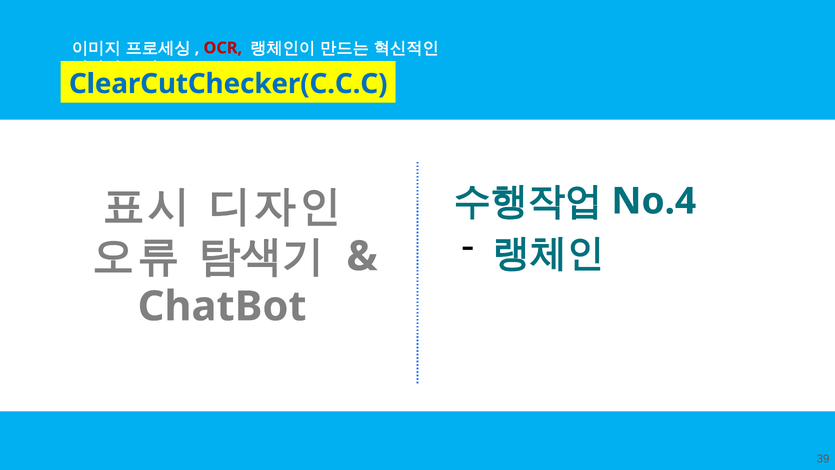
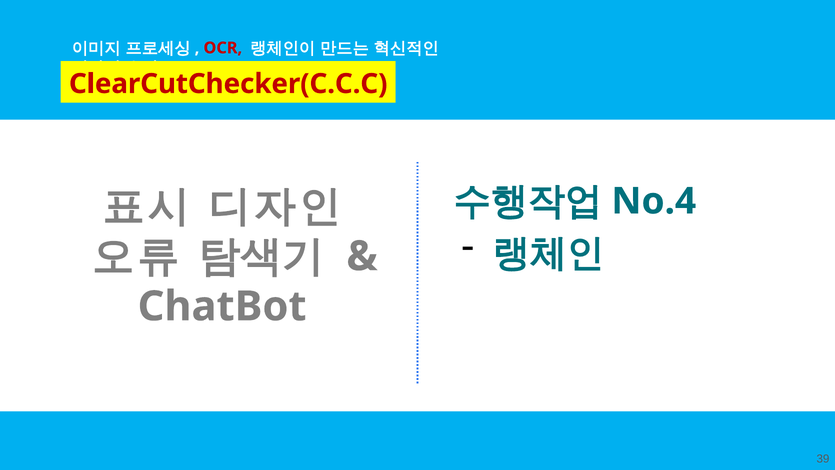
ClearCutChecker(C.C.C colour: blue -> red (228, 84)
